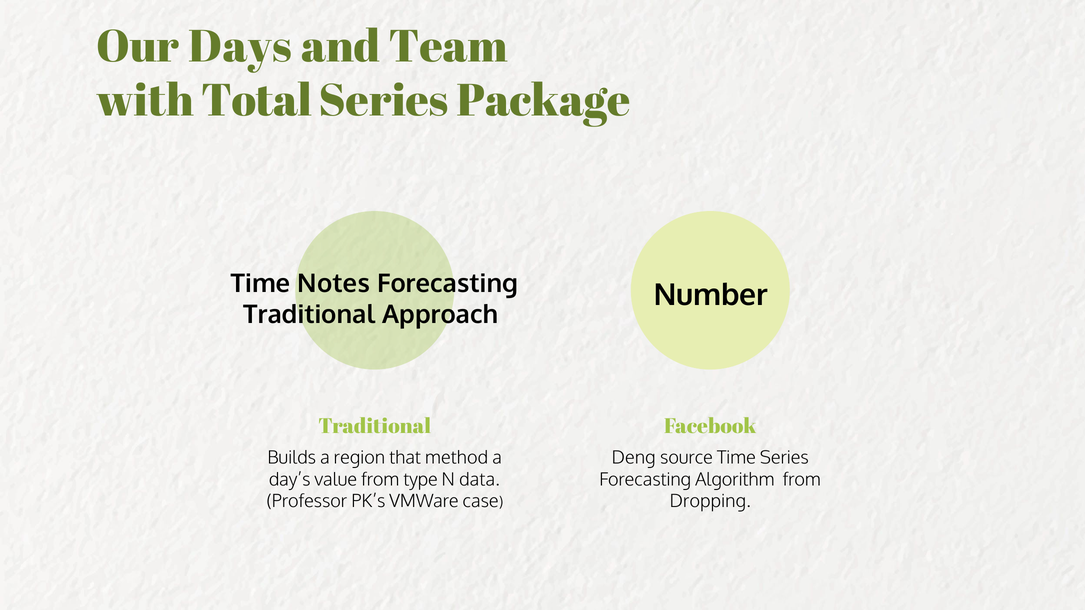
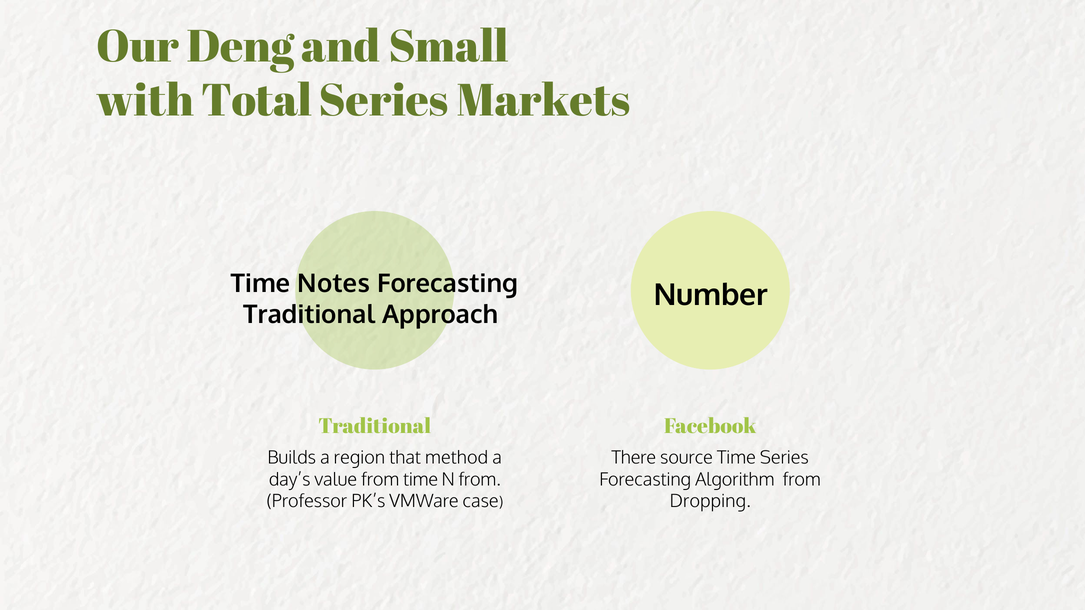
Days: Days -> Deng (241, 47)
Team: Team -> Small (448, 47)
Package: Package -> Markets (544, 101)
Deng: Deng -> There (634, 458)
from type: type -> time (421, 480)
N data: data -> from (480, 480)
